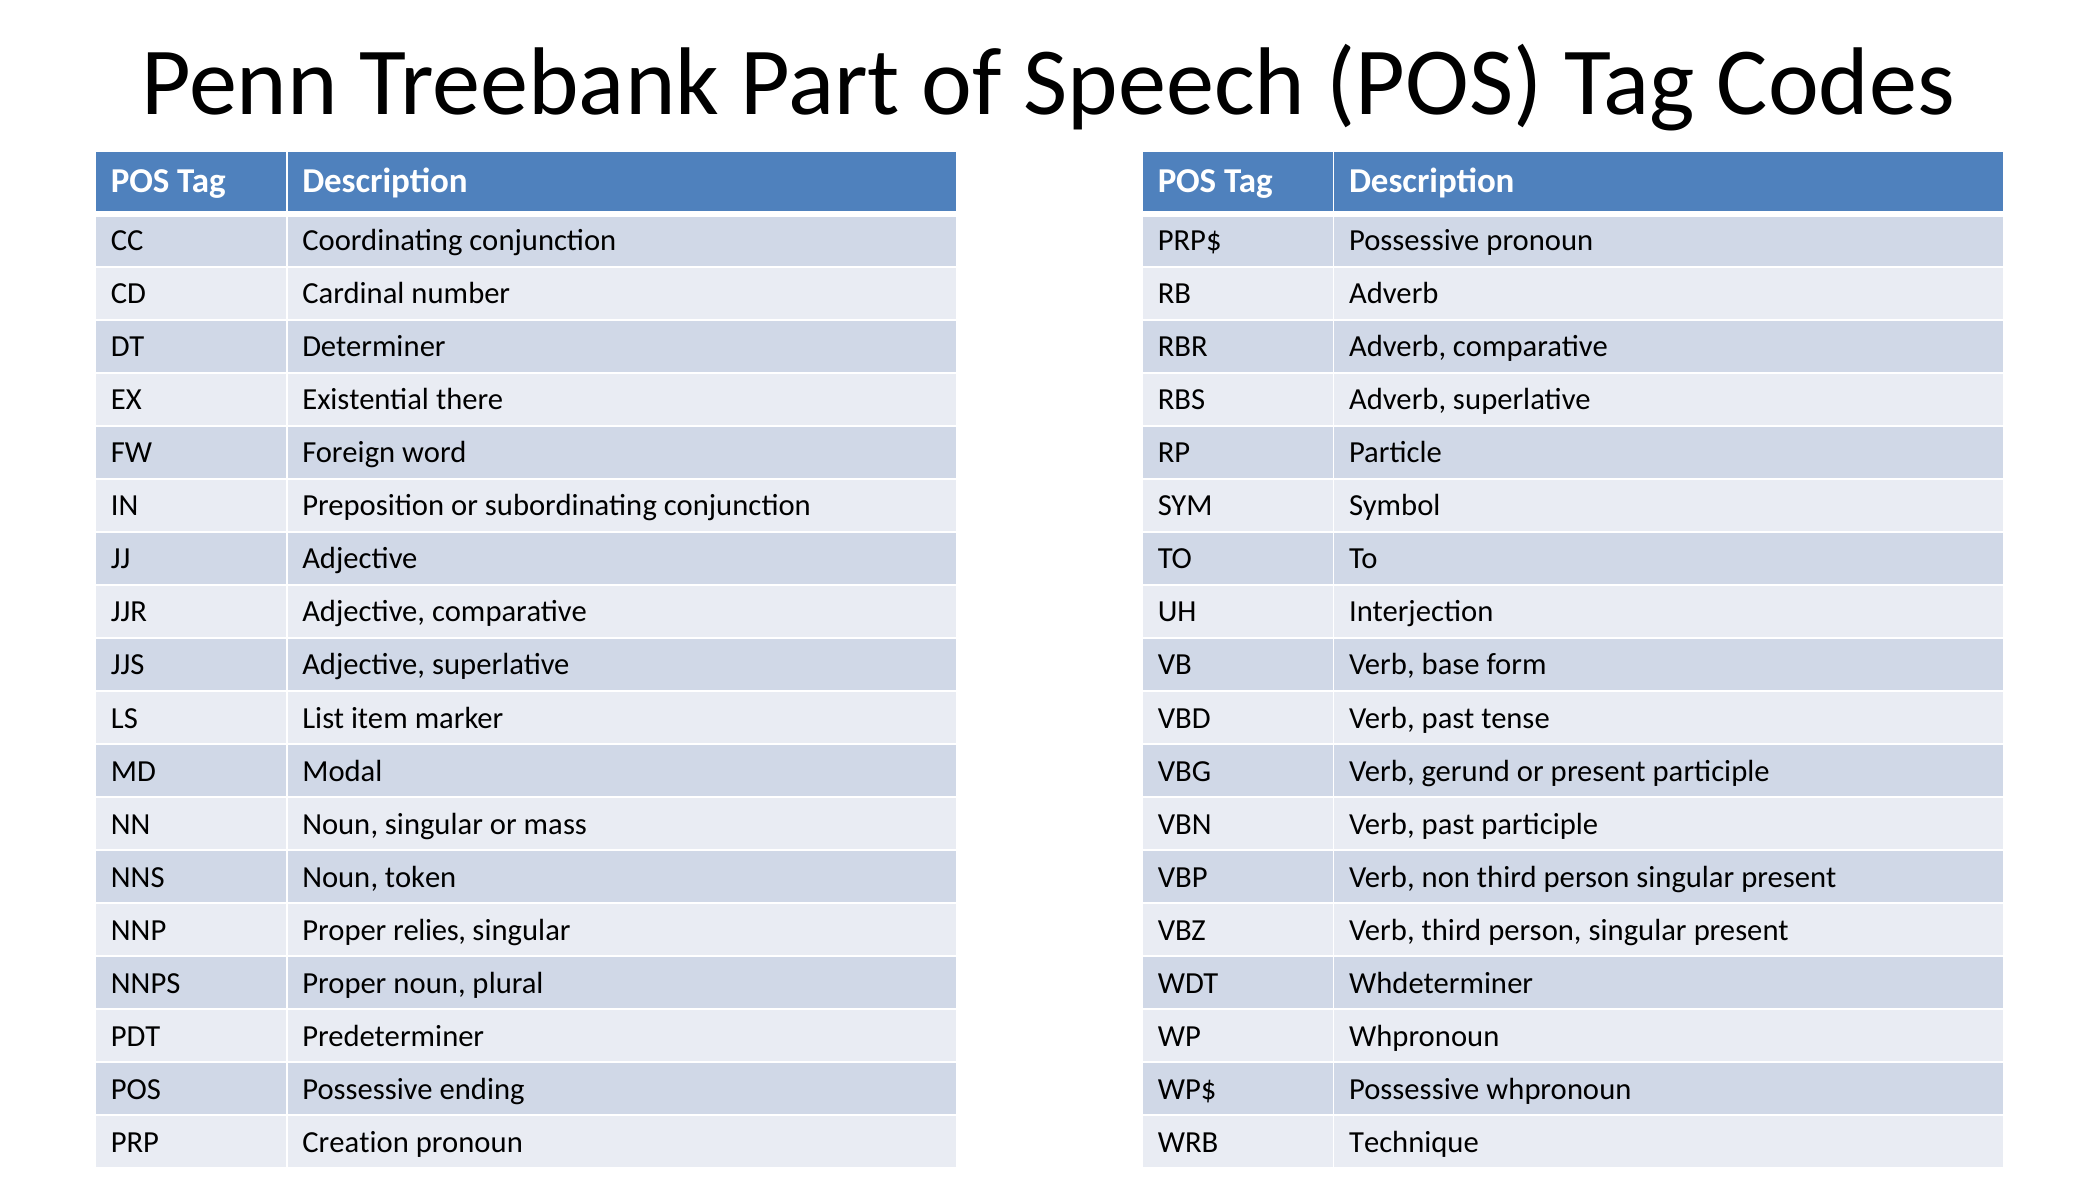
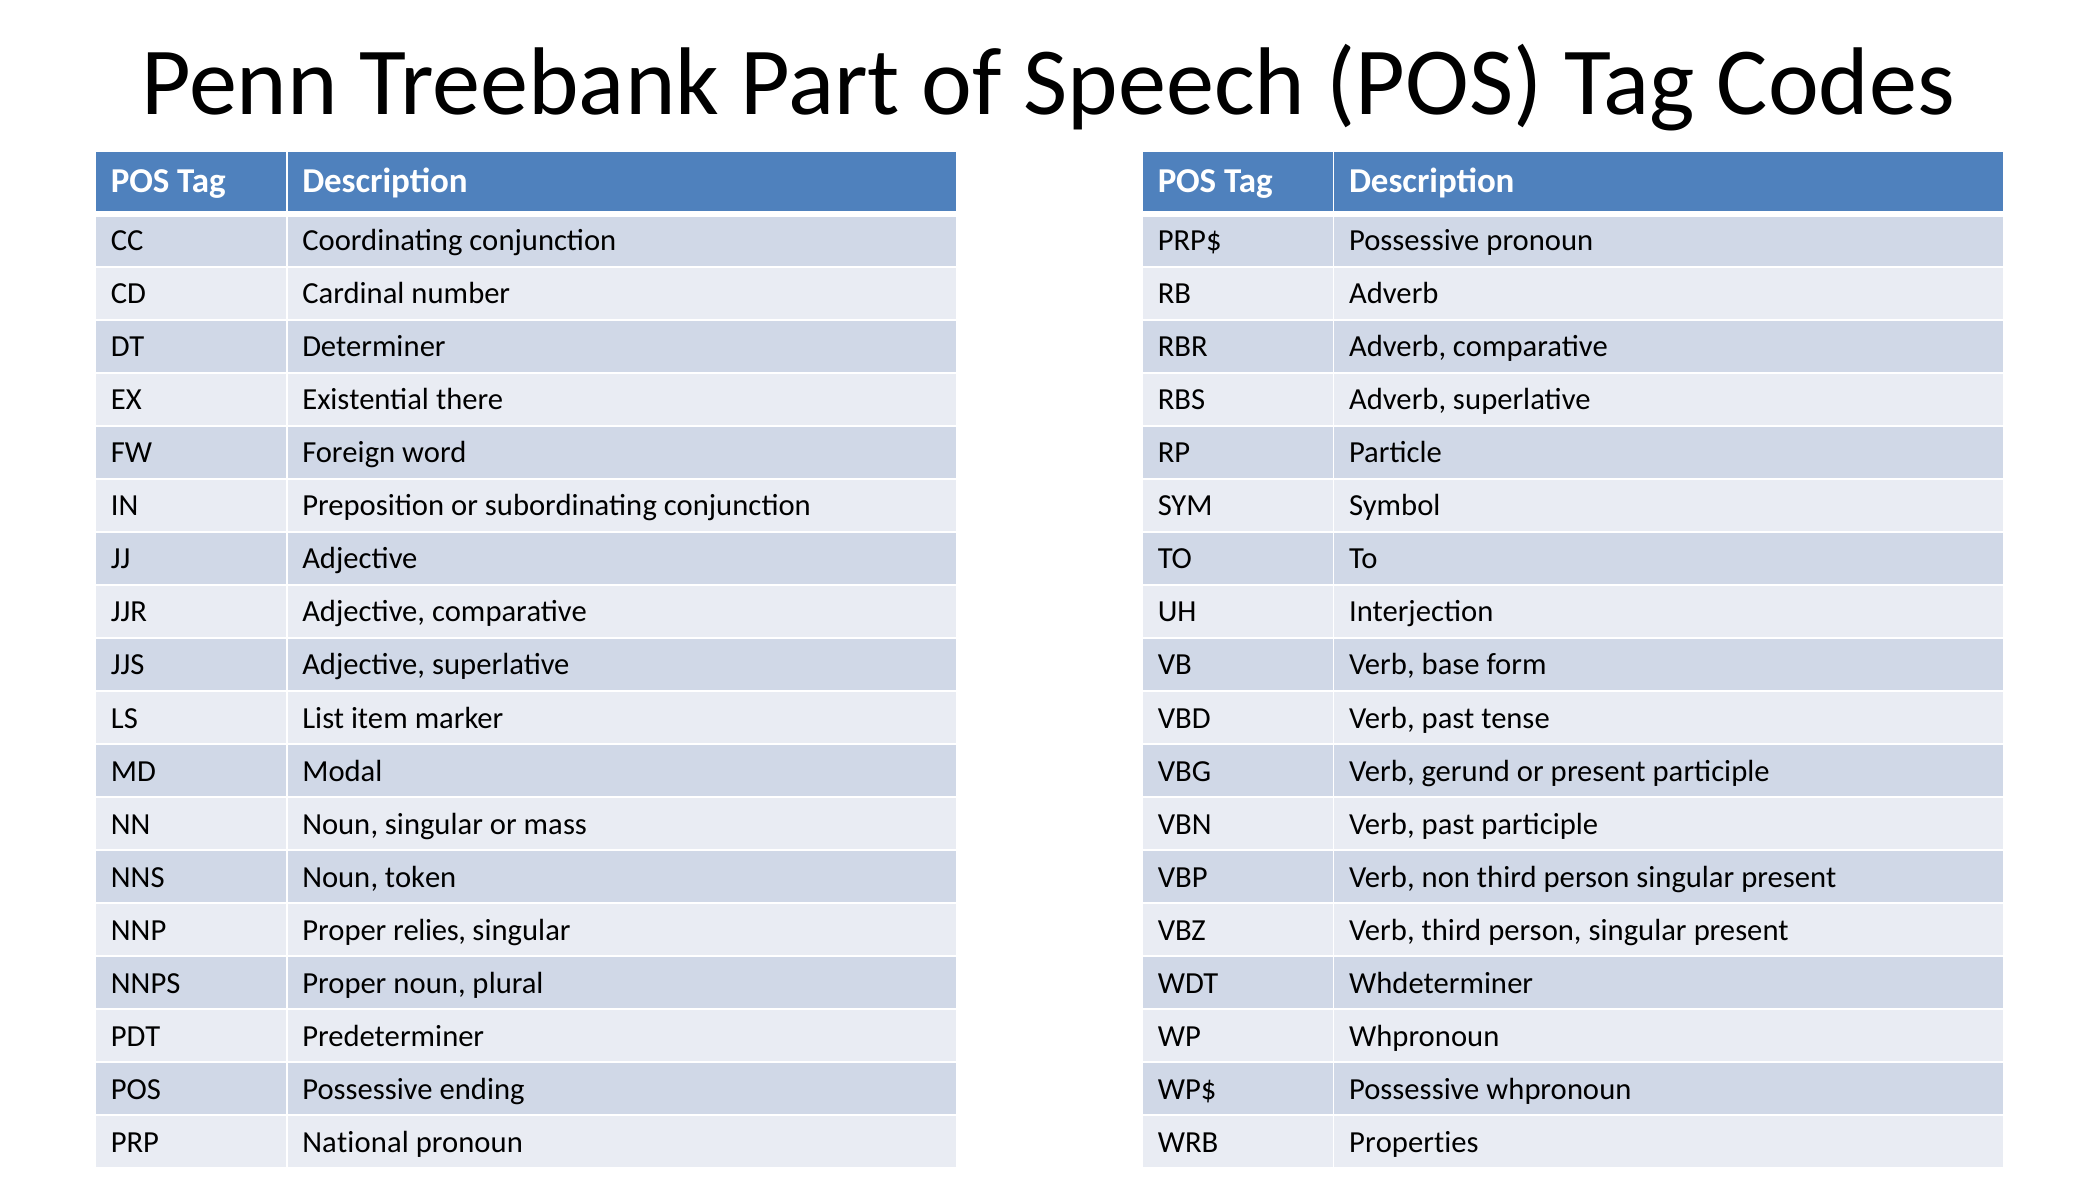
Creation: Creation -> National (356, 1143)
Technique: Technique -> Properties (1414, 1143)
